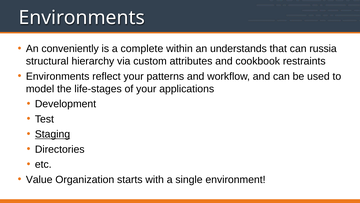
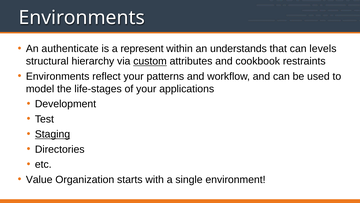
conveniently: conveniently -> authenticate (70, 49)
complete: complete -> represent (142, 49)
russia: russia -> levels (323, 49)
custom underline: none -> present (150, 61)
